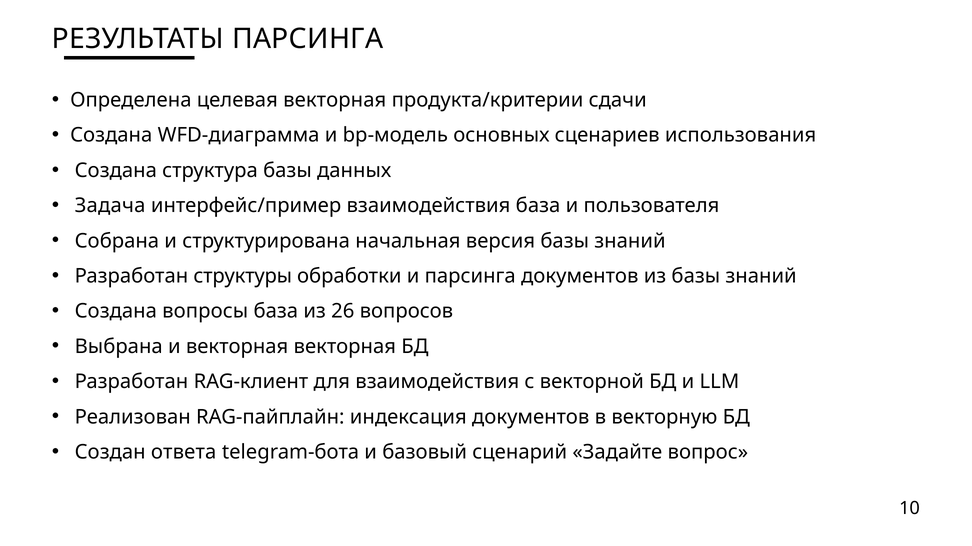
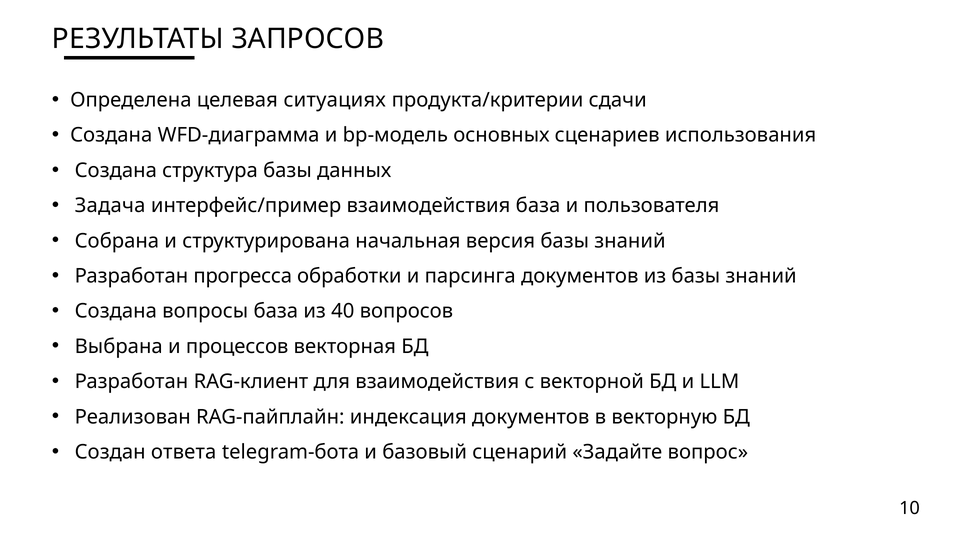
РЕЗУЛЬТАТЫ ПАРСИНГА: ПАРСИНГА -> ЗАПРОСОВ (308, 39)
целевая векторная: векторная -> ситуациях (335, 100)
структуры: структуры -> прогресса (243, 276)
26: 26 -> 40 (343, 312)
и векторная: векторная -> процессов (237, 347)
